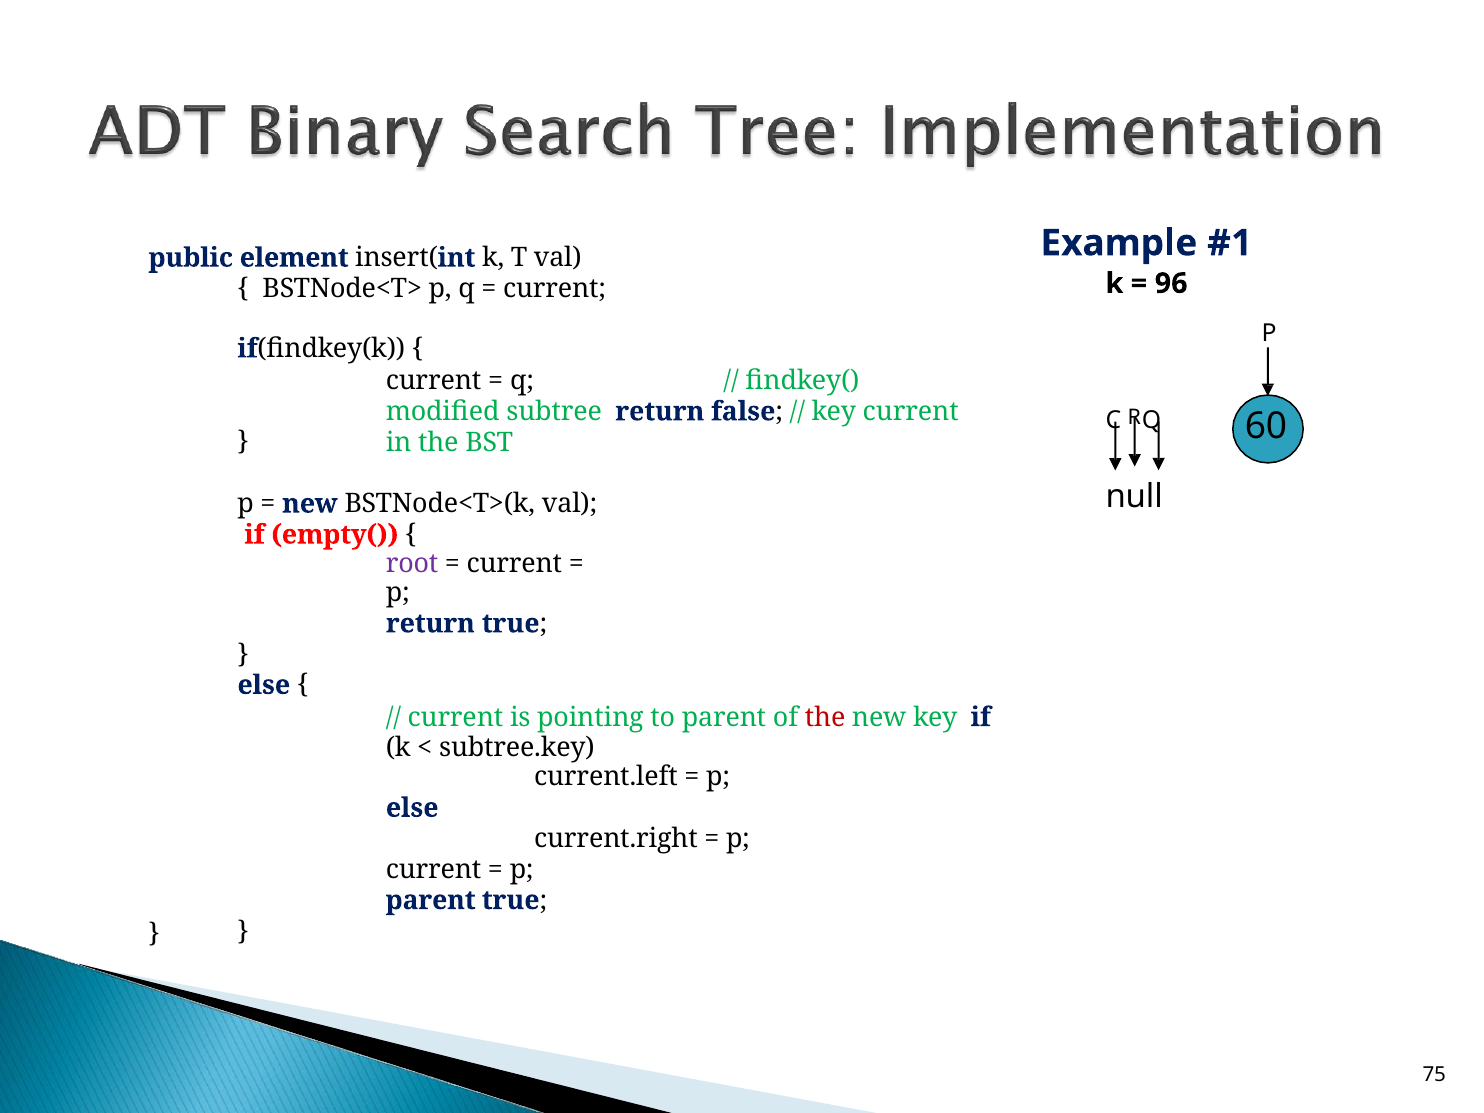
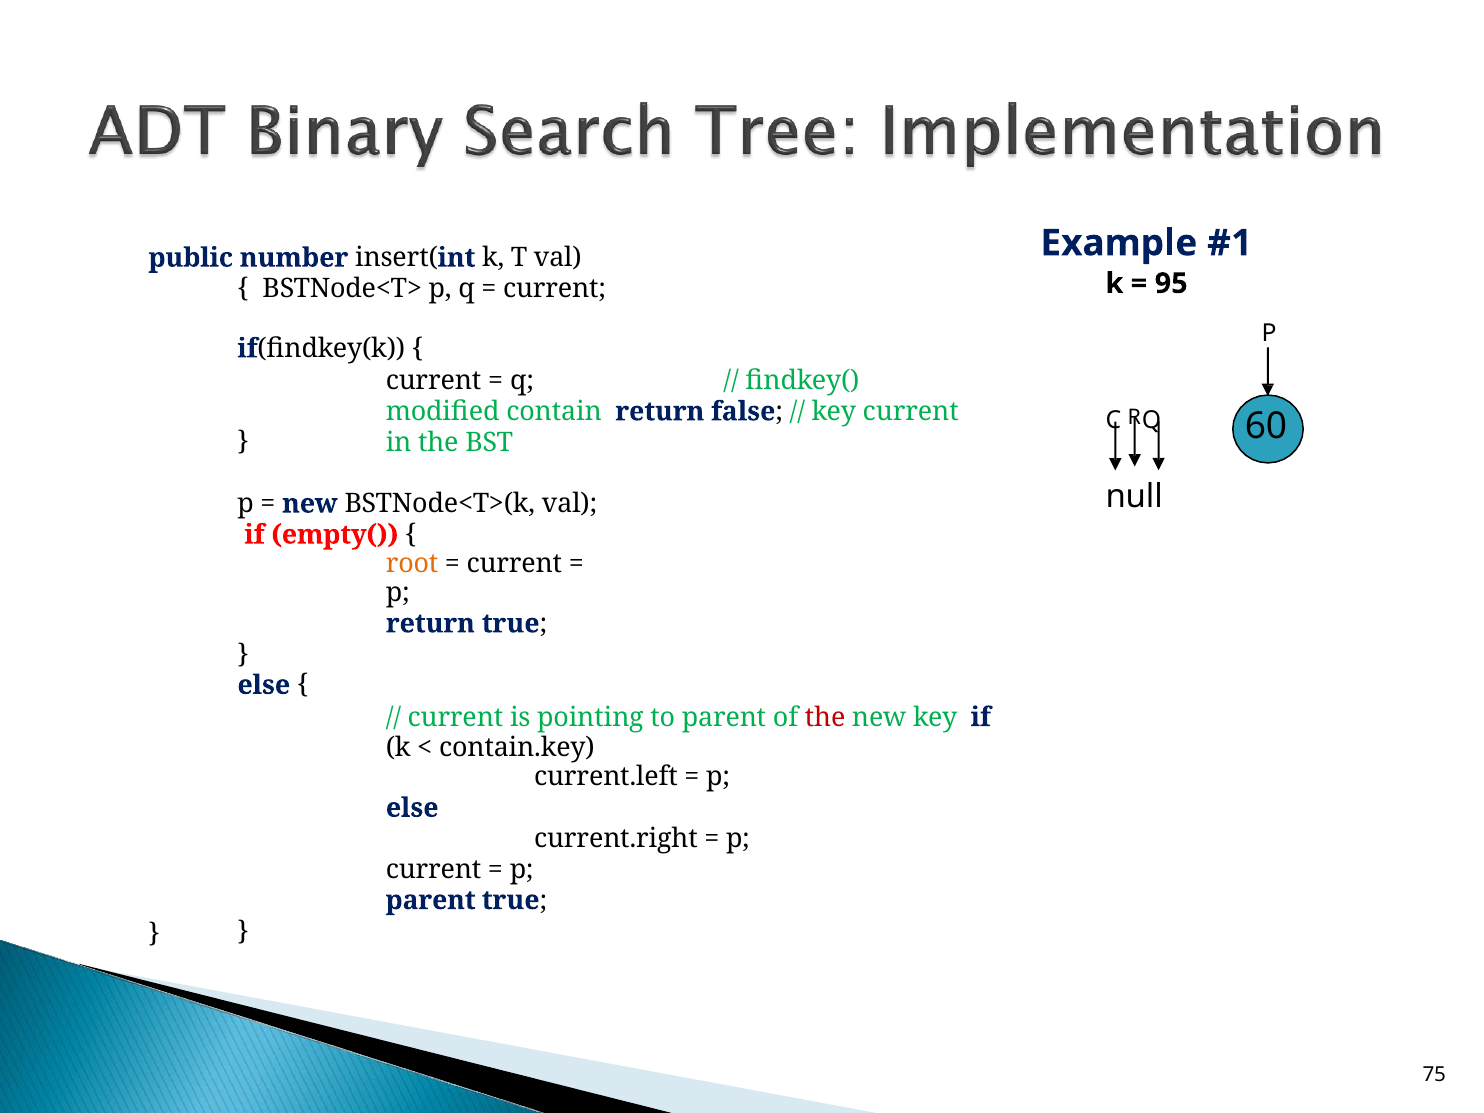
element: element -> number (294, 258)
96: 96 -> 95 (1171, 283)
subtree: subtree -> contain (554, 412)
root colour: purple -> orange (412, 564)
subtree.key: subtree.key -> contain.key (517, 748)
